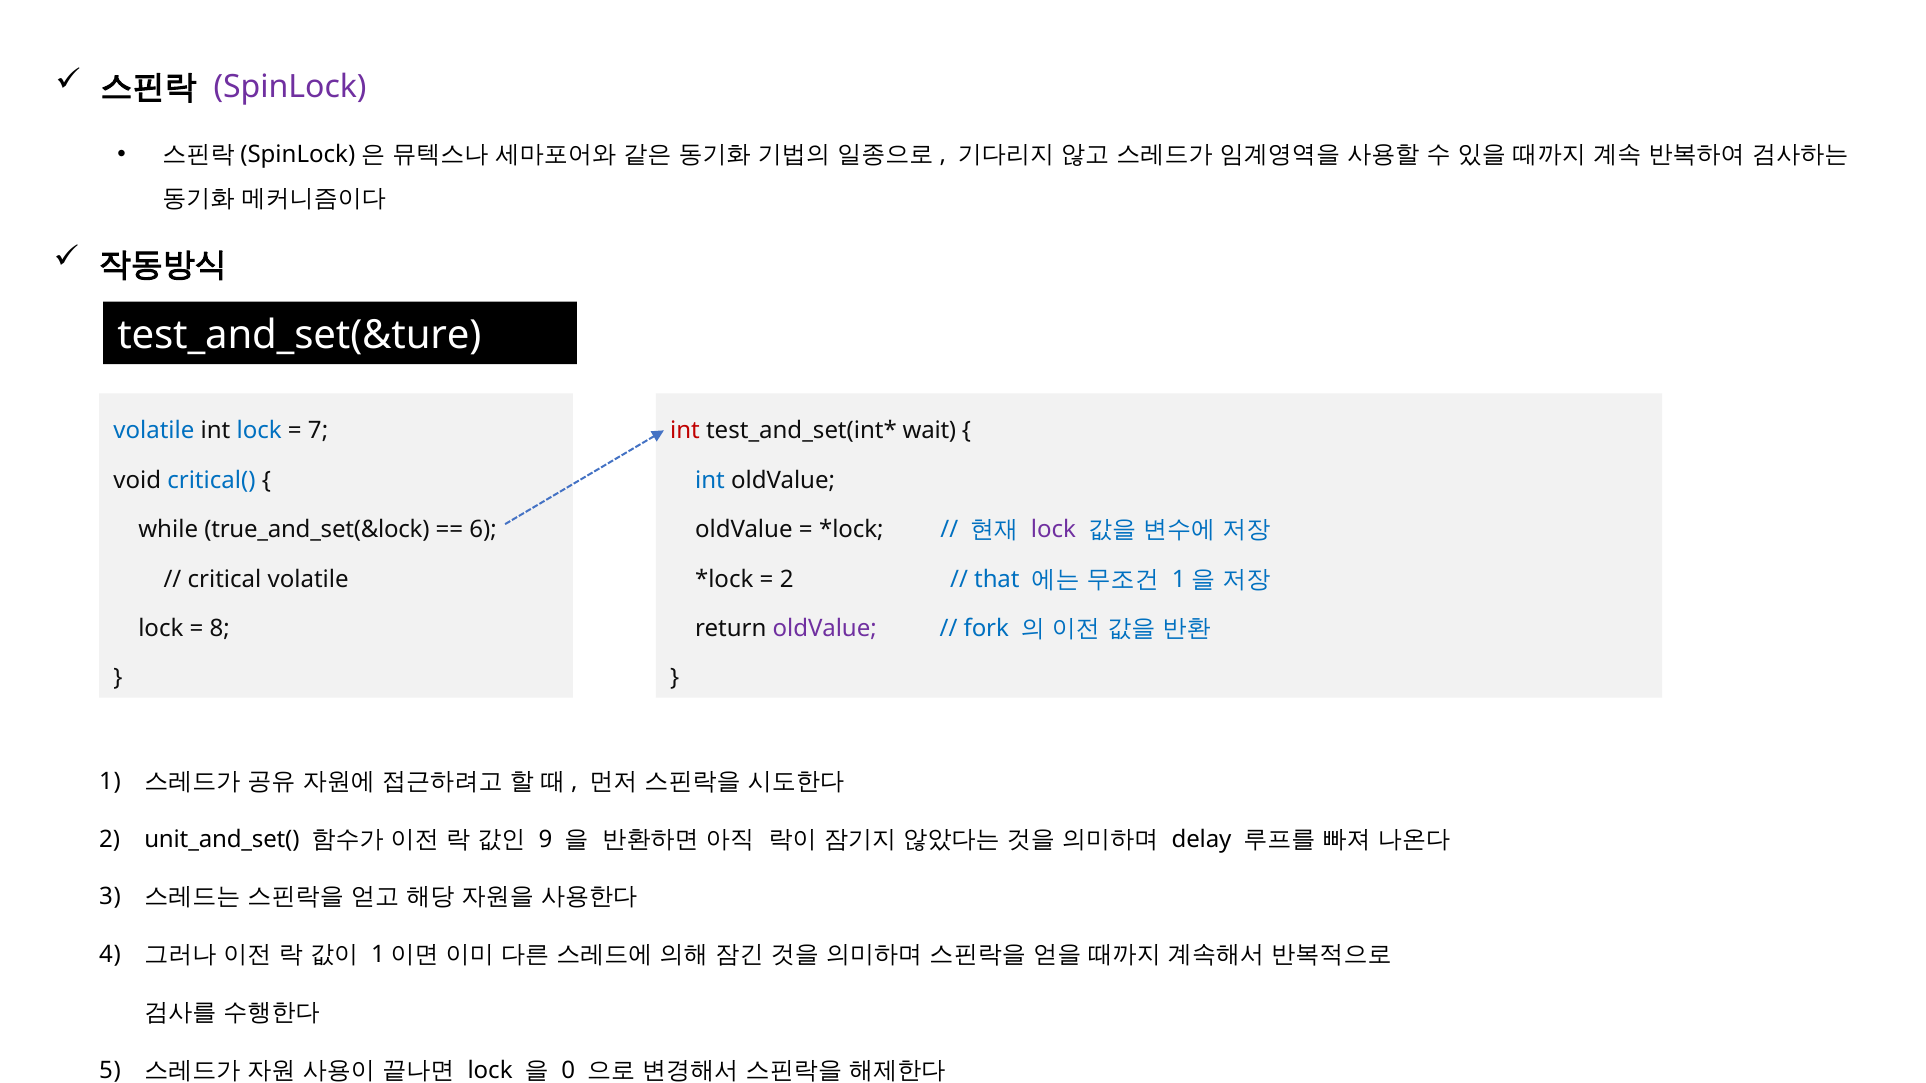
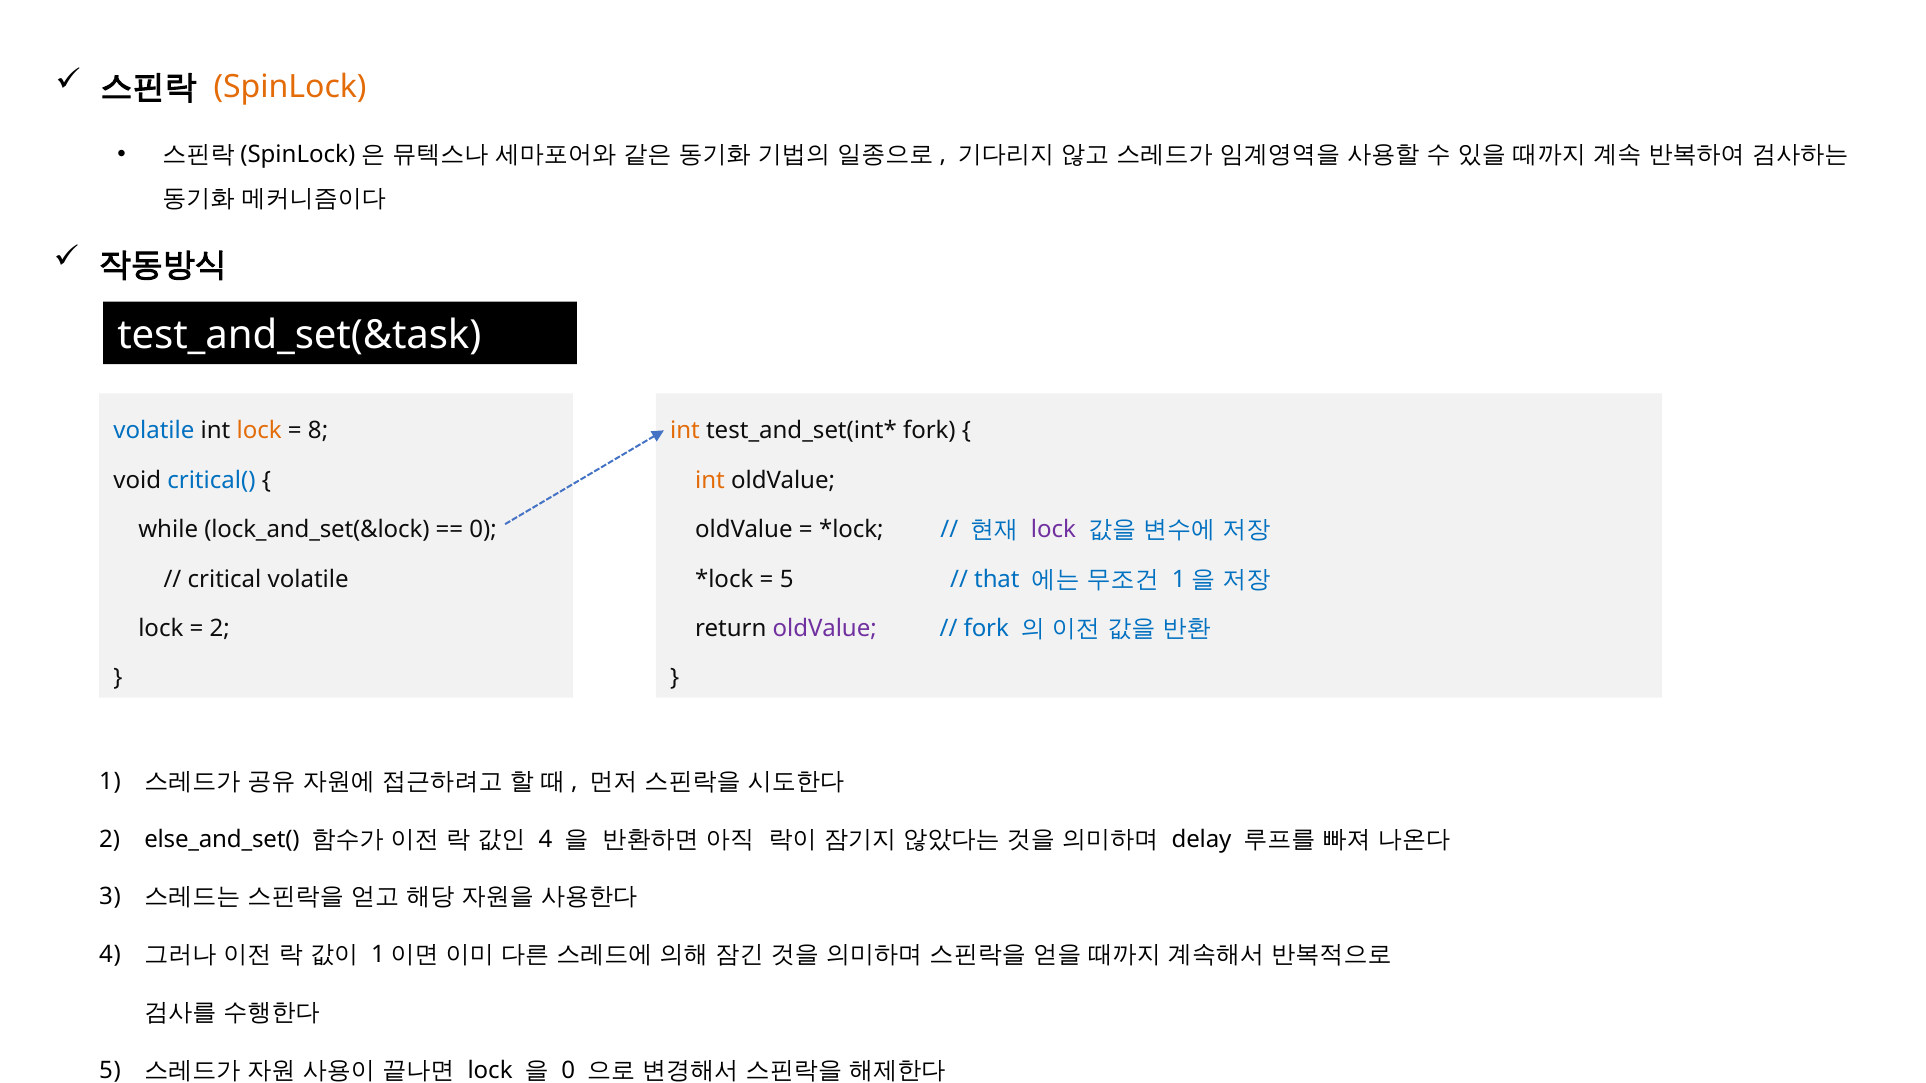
SpinLock colour: purple -> orange (290, 87)
test_and_set(&ture: test_and_set(&ture -> test_and_set(&task (299, 336)
lock colour: blue -> orange (259, 431)
7: 7 -> 8 (318, 431)
int colour: red -> orange (685, 431)
wait: wait -> fork (929, 431)
int colour: blue -> orange (710, 481)
true_and_set(&lock: true_and_set(&lock -> lock_and_set(&lock (317, 530)
6: 6 -> 0 (483, 530)
2: 2 -> 5 (787, 579)
8: 8 -> 2 (220, 629)
unit_and_set(: unit_and_set( -> else_and_set( (222, 839)
9: 9 -> 4 (545, 839)
